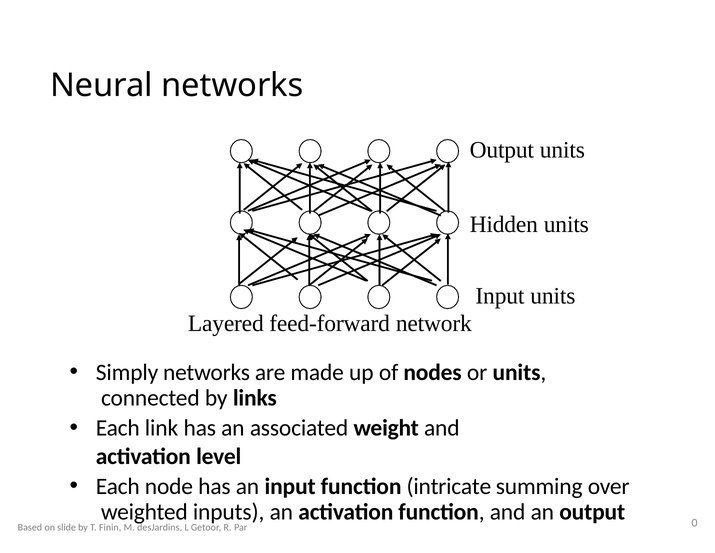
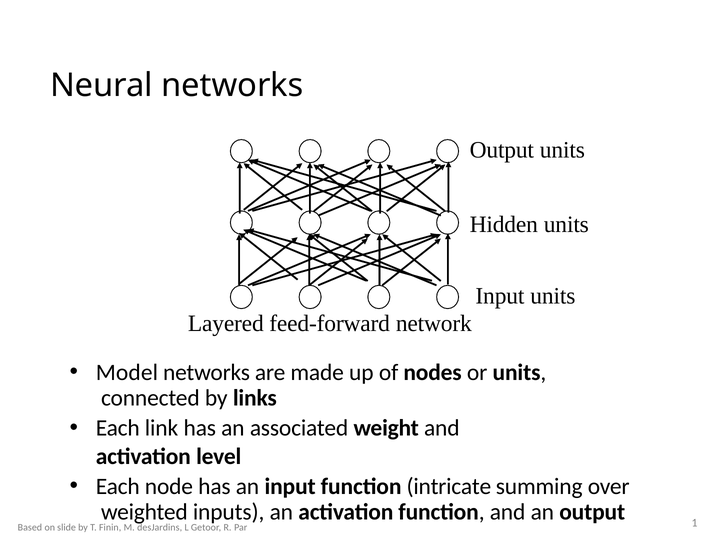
Simply: Simply -> Model (127, 372)
0: 0 -> 1 (695, 522)
